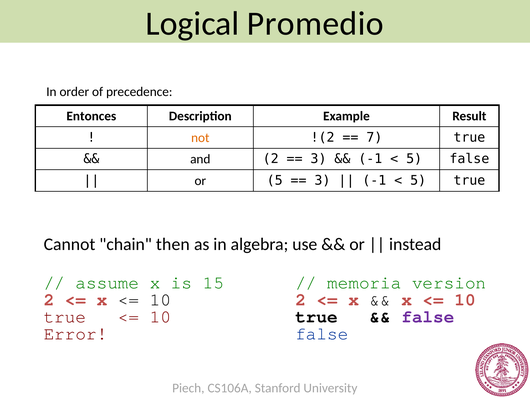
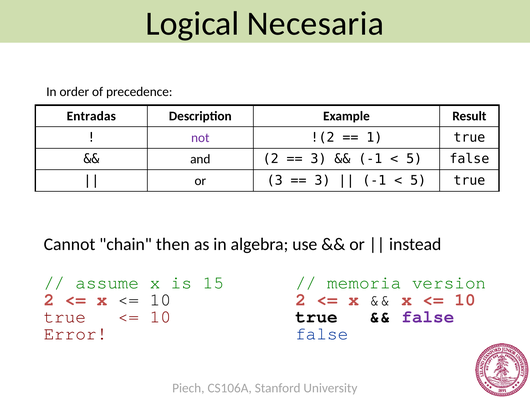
Promedio: Promedio -> Necesaria (315, 24)
Entonces: Entonces -> Entradas (91, 116)
not colour: orange -> purple (200, 137)
7: 7 -> 1 (374, 137)
or 5: 5 -> 3 (275, 180)
